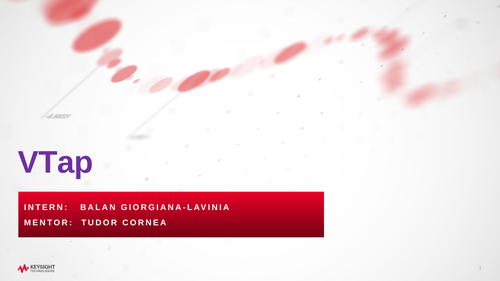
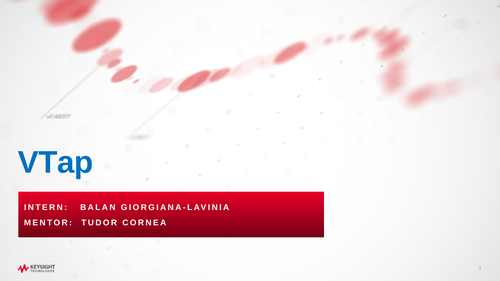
VTap colour: purple -> blue (56, 163)
